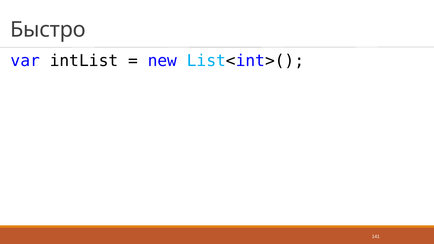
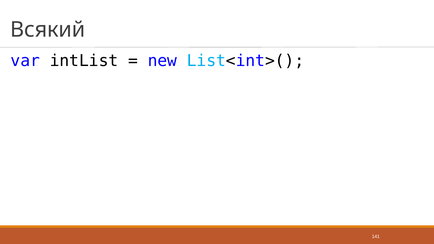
Быстро: Быстро -> Всякий (48, 30)
